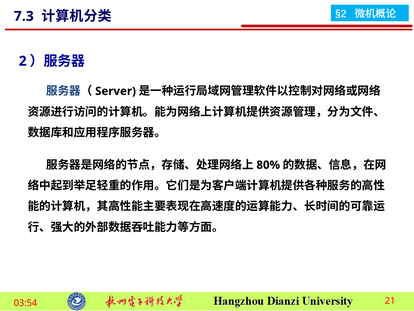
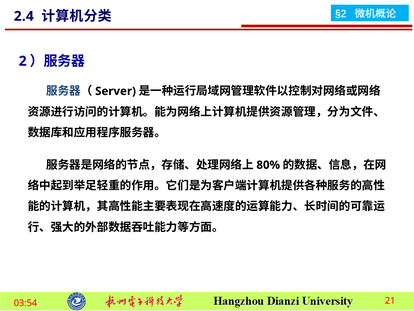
7.3: 7.3 -> 2.4 (24, 16)
